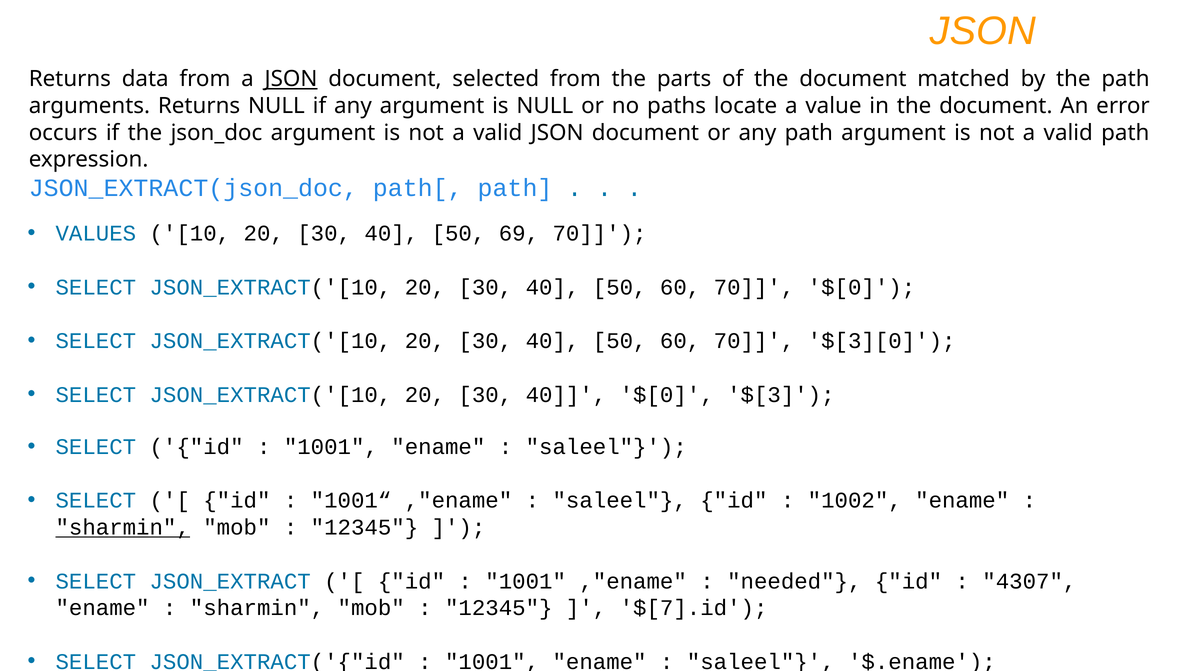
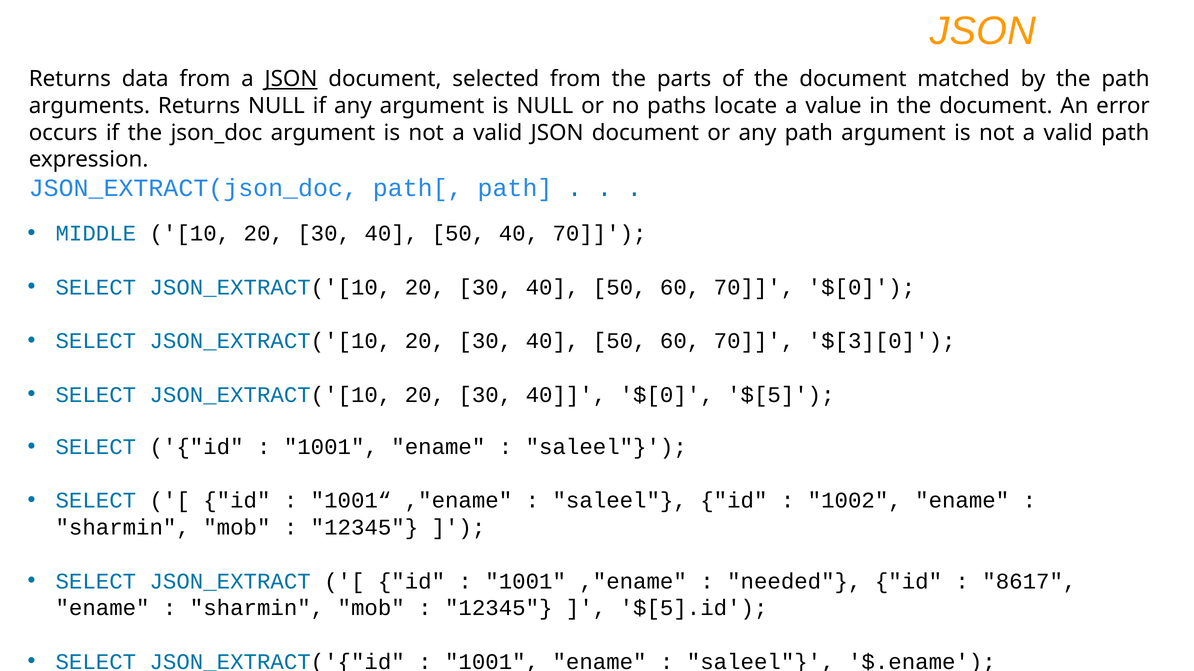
VALUES: VALUES -> MIDDLE (96, 234)
50 69: 69 -> 40 (519, 234)
$[3: $[3 -> $[5 (781, 395)
sharmin underline: present -> none (123, 528)
4307: 4307 -> 8617 (1029, 582)
$[7].id: $[7].id -> $[5].id (694, 609)
